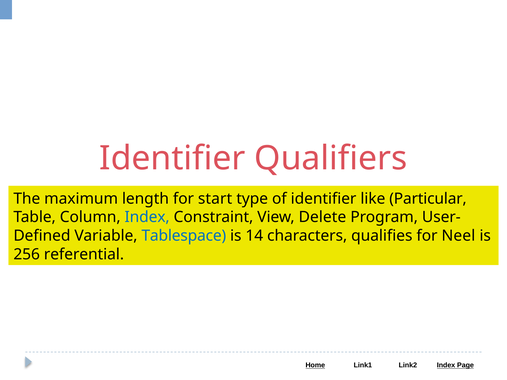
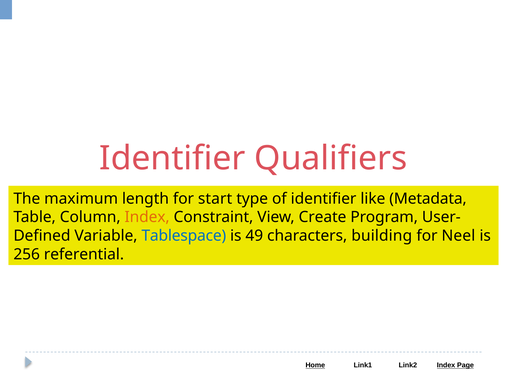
Particular: Particular -> Metadata (428, 199)
Index colour: blue -> orange (147, 217)
Delete: Delete -> Create (322, 217)
14: 14 -> 49 (254, 236)
qualifies: qualifies -> building (382, 236)
